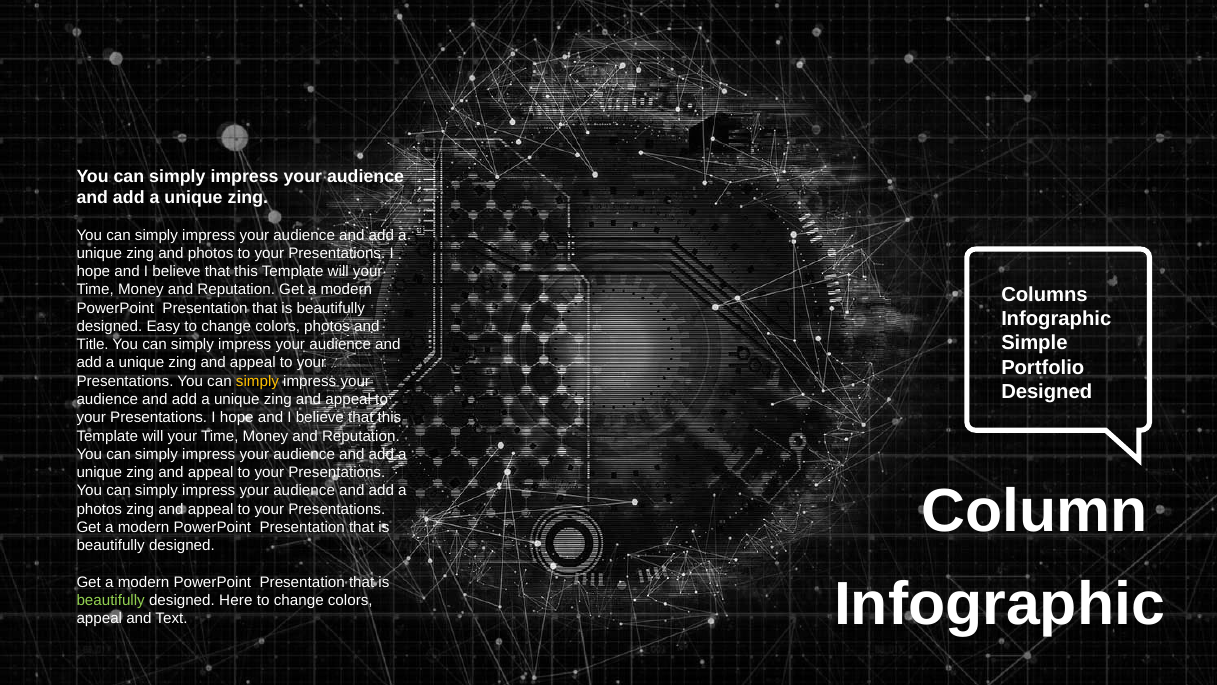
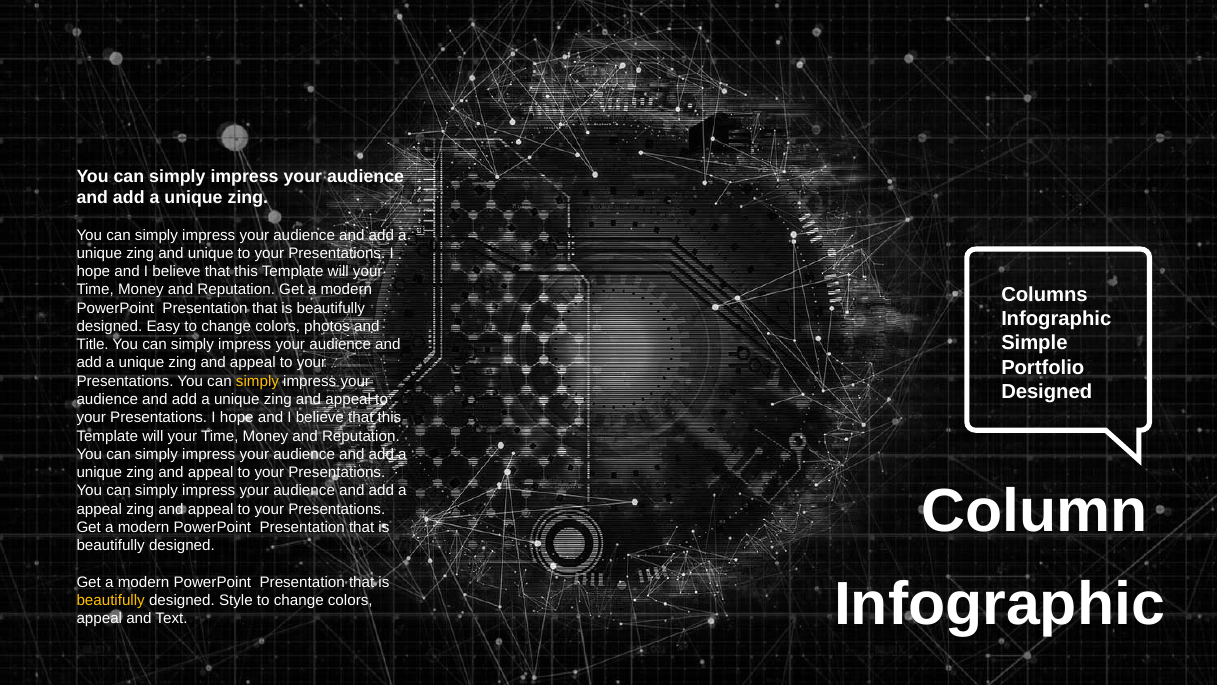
and photos: photos -> unique (211, 253)
photos: photos -> appeal (99, 509)
beautifully colour: light green -> yellow (111, 600)
Here: Here -> Style (236, 600)
